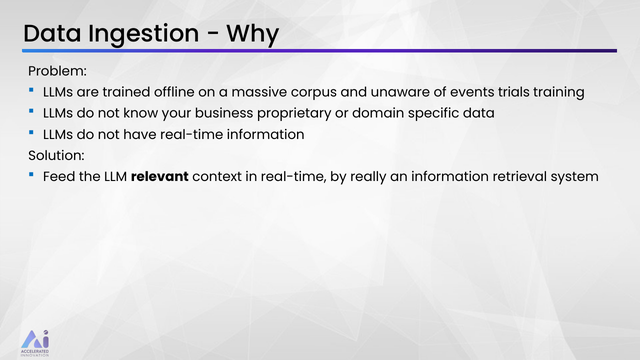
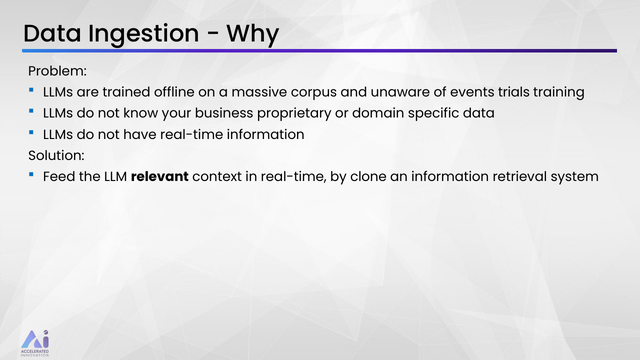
really: really -> clone (368, 177)
